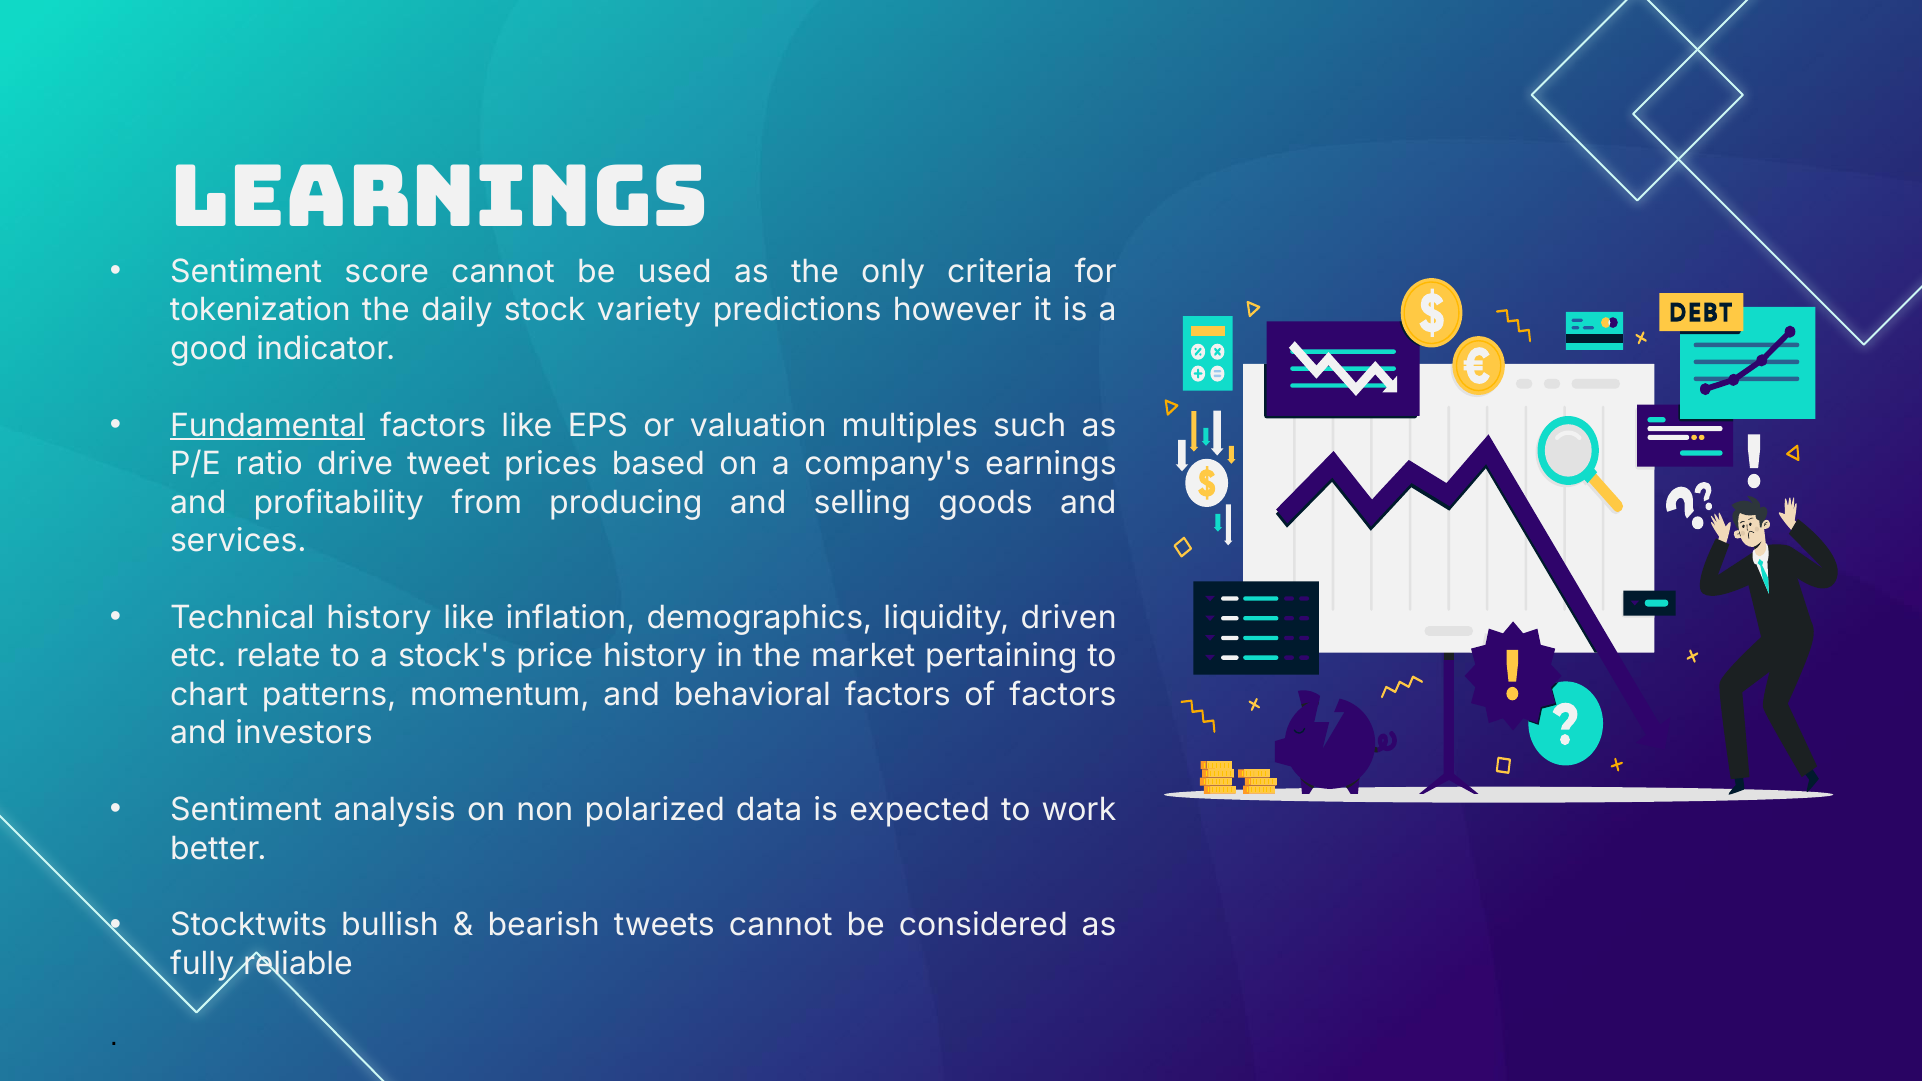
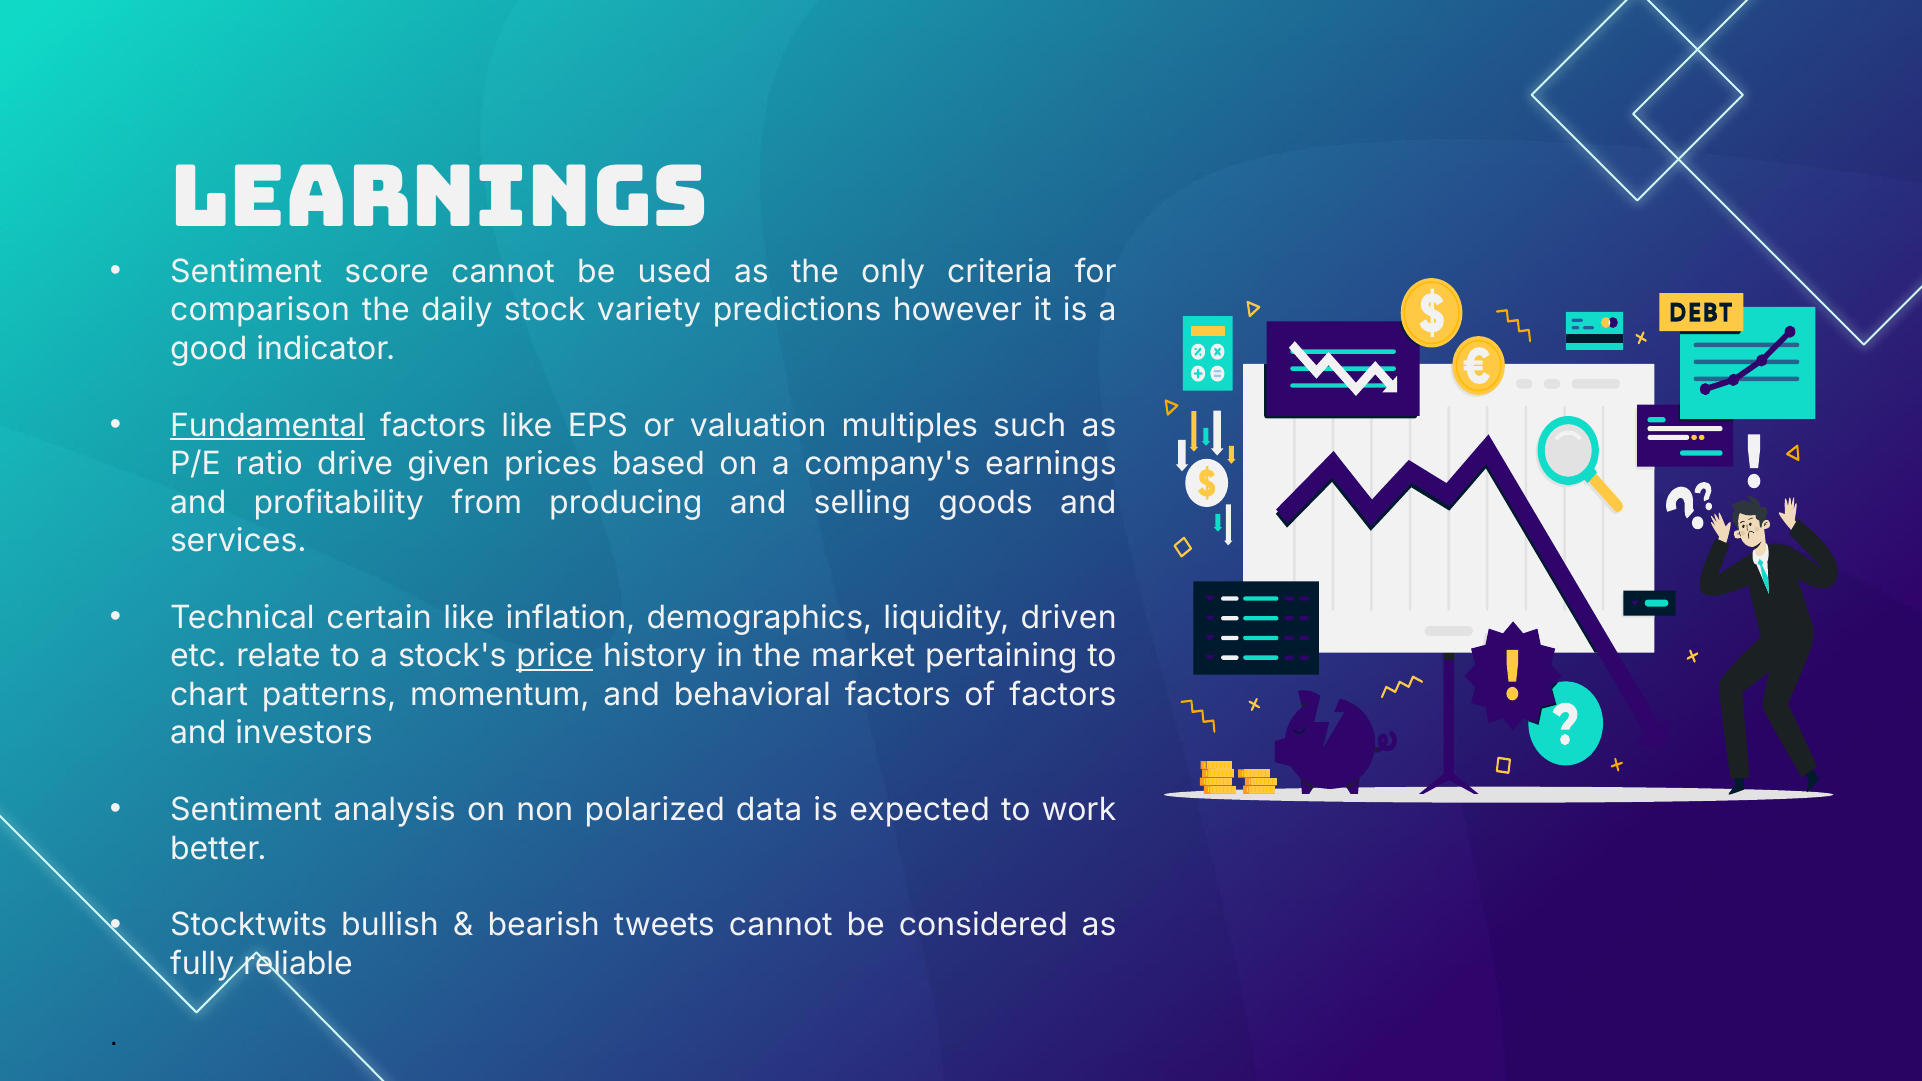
tokenization: tokenization -> comparison (260, 310)
tweet: tweet -> given (449, 464)
Technical history: history -> certain (379, 618)
price underline: none -> present (555, 656)
